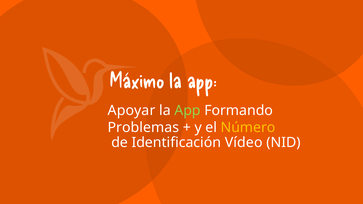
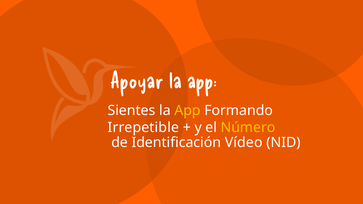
Máximo: Máximo -> Apoyar (137, 81)
Apoyar: Apoyar -> Sientes (132, 111)
App colour: light green -> yellow (187, 111)
Problemas: Problemas -> Irrepetible (143, 128)
